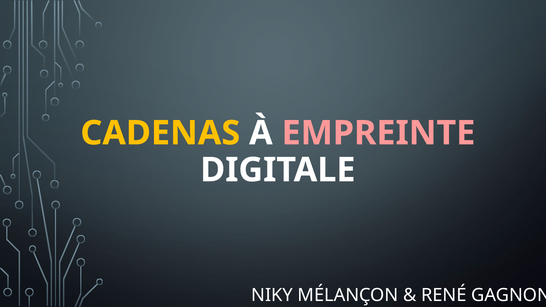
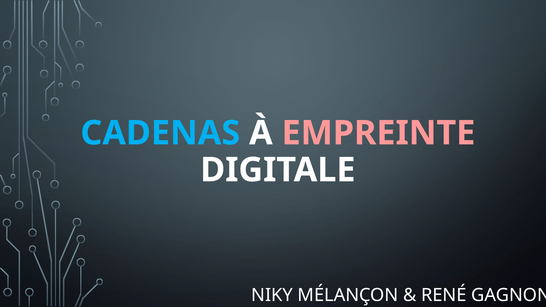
CADENAS colour: yellow -> light blue (160, 133)
